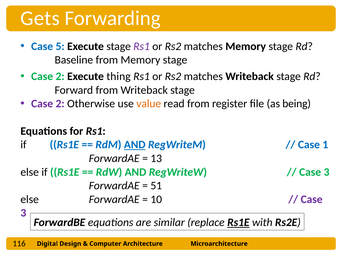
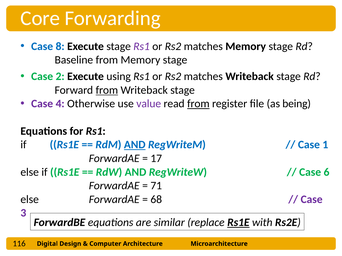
Gets: Gets -> Core (40, 18)
5: 5 -> 8 (60, 46)
thing: thing -> using (119, 77)
from underline: none -> present (107, 90)
2: 2 -> 4 (60, 104)
value colour: orange -> purple (149, 104)
from underline: none -> present (198, 104)
13: 13 -> 17 (156, 159)
3: 3 -> 6 (327, 172)
51: 51 -> 71 (156, 186)
10: 10 -> 68 (156, 200)
